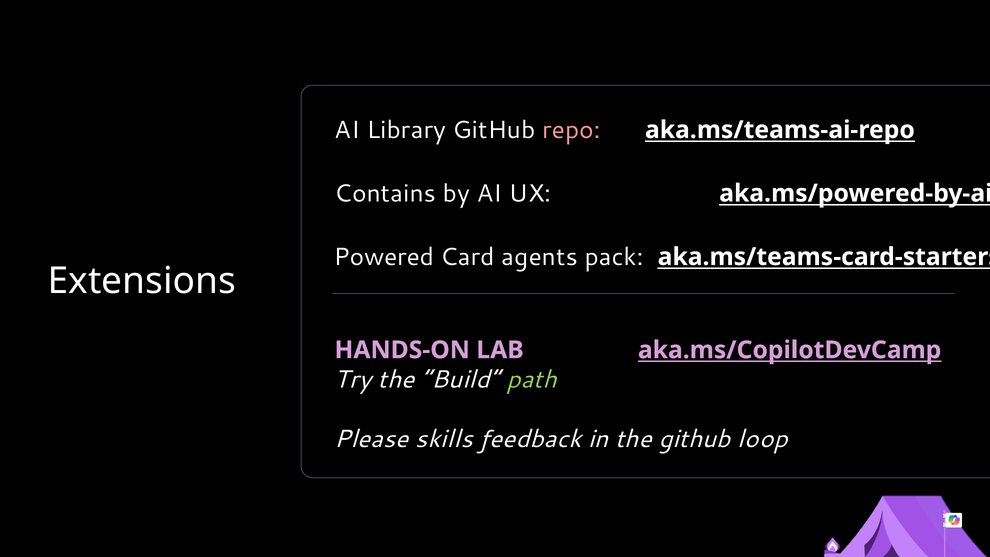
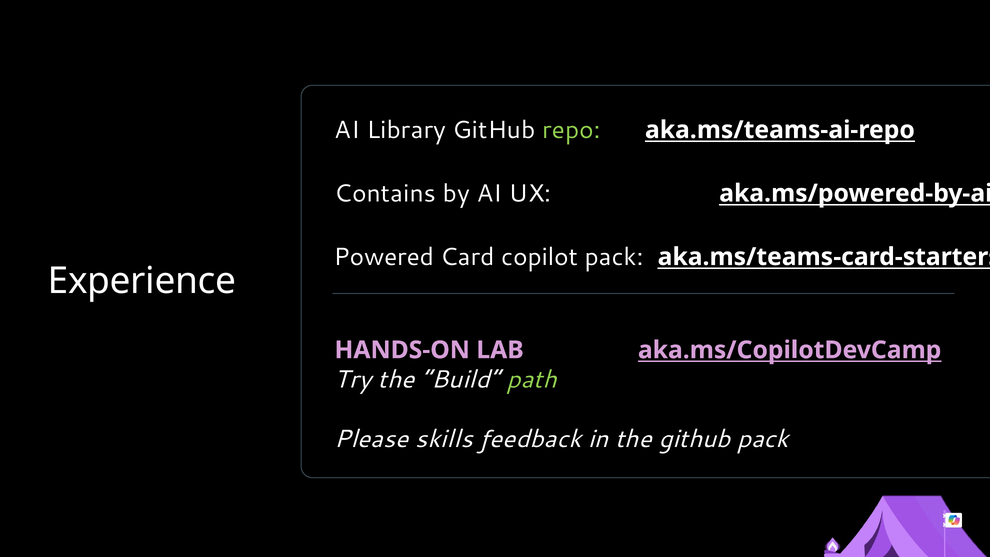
repo colour: pink -> light green (572, 130)
agents: agents -> copilot (540, 257)
Extensions: Extensions -> Experience (142, 281)
github loop: loop -> pack (763, 439)
